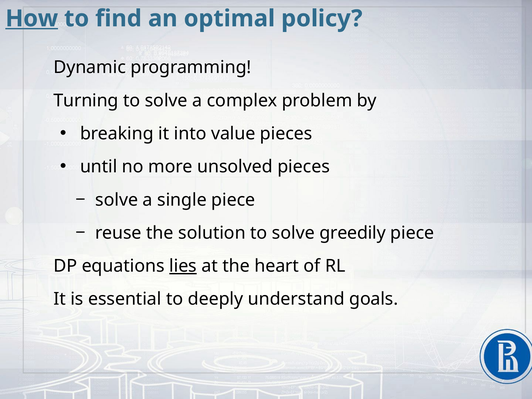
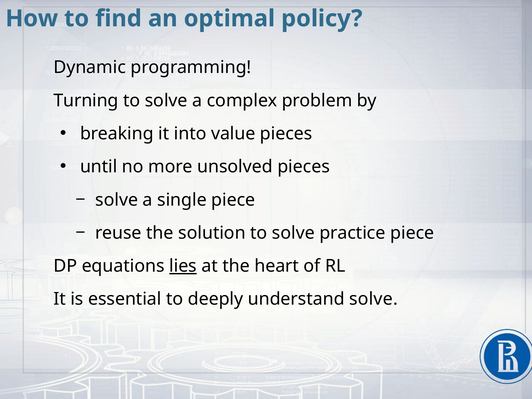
How underline: present -> none (32, 19)
greedily: greedily -> practiсe (353, 233)
understand goals: goals -> solve (374, 299)
